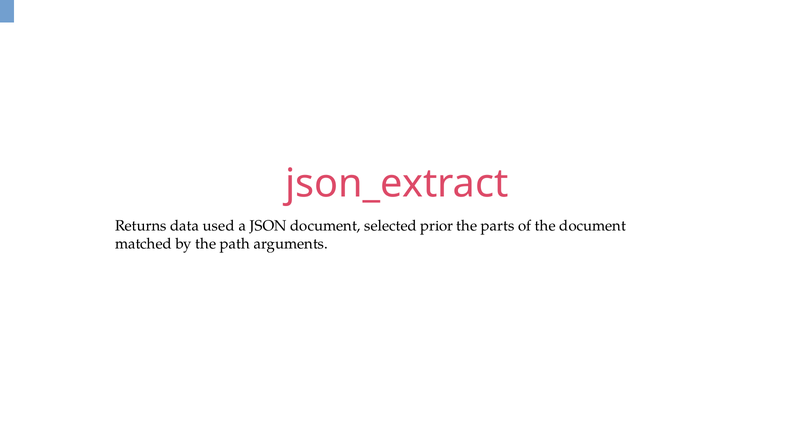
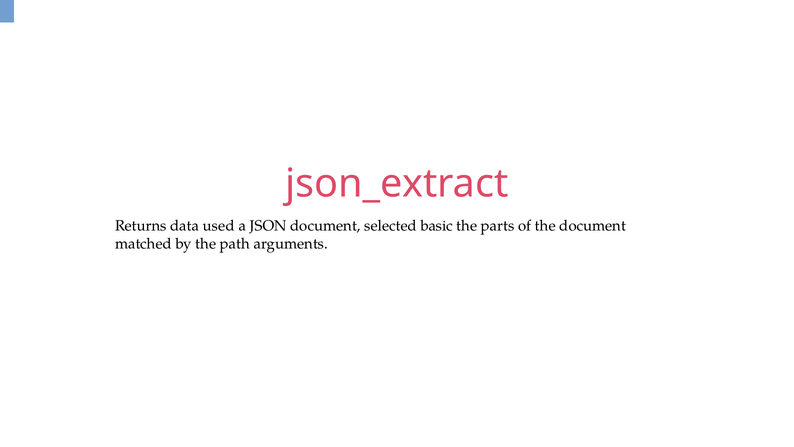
prior: prior -> basic (437, 226)
